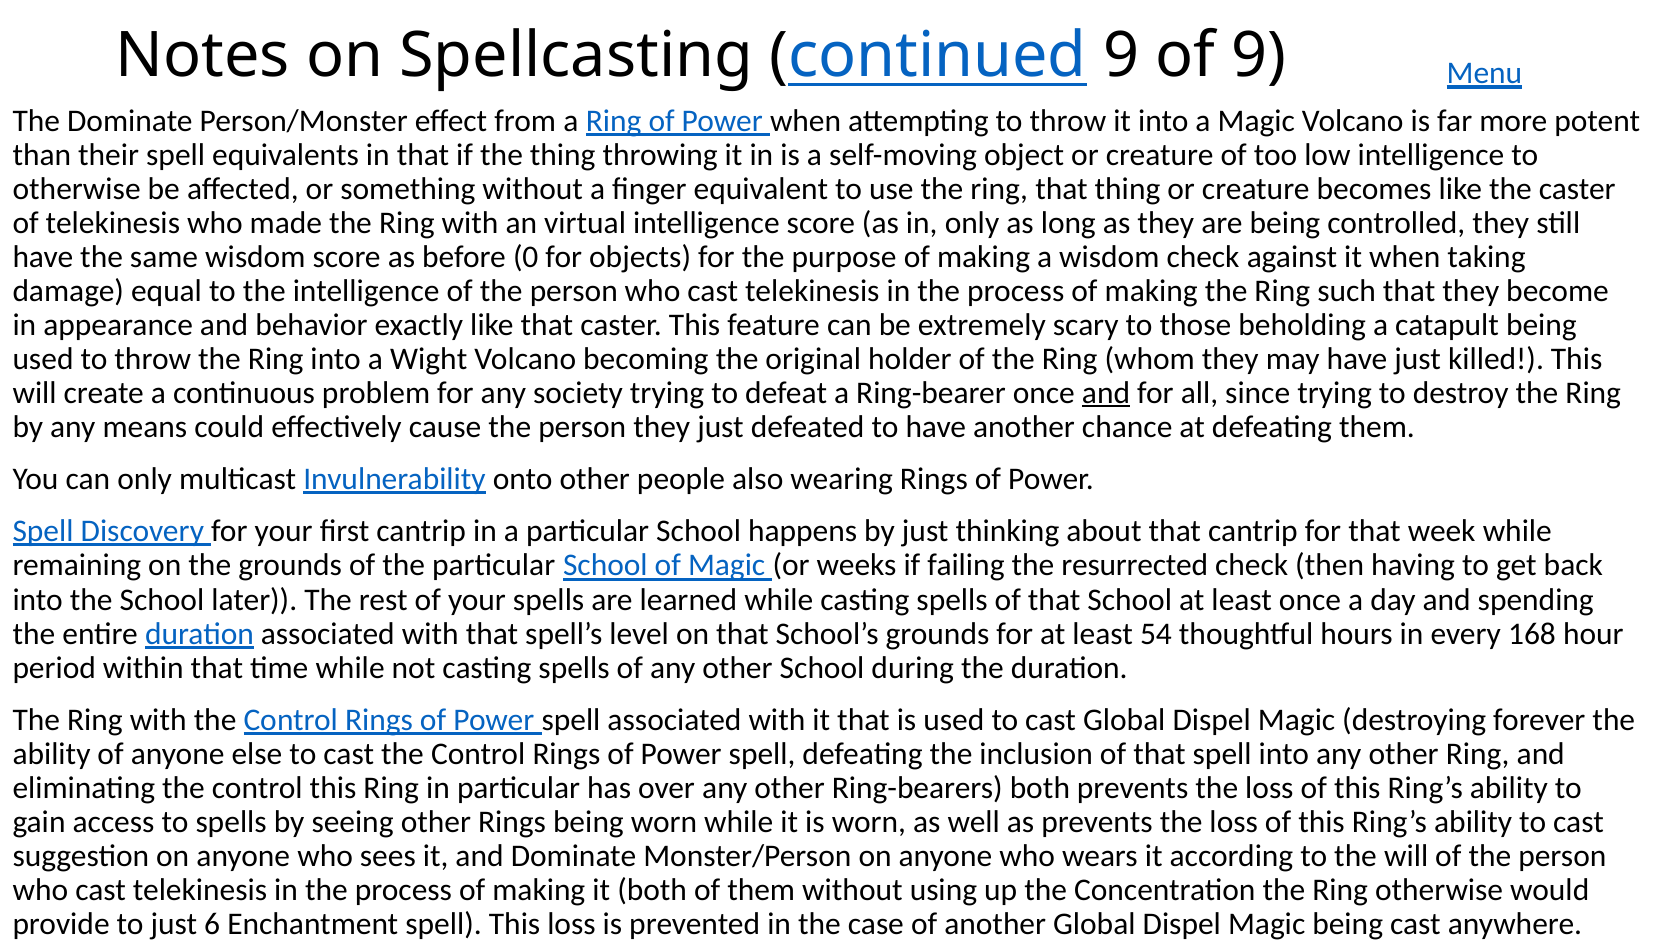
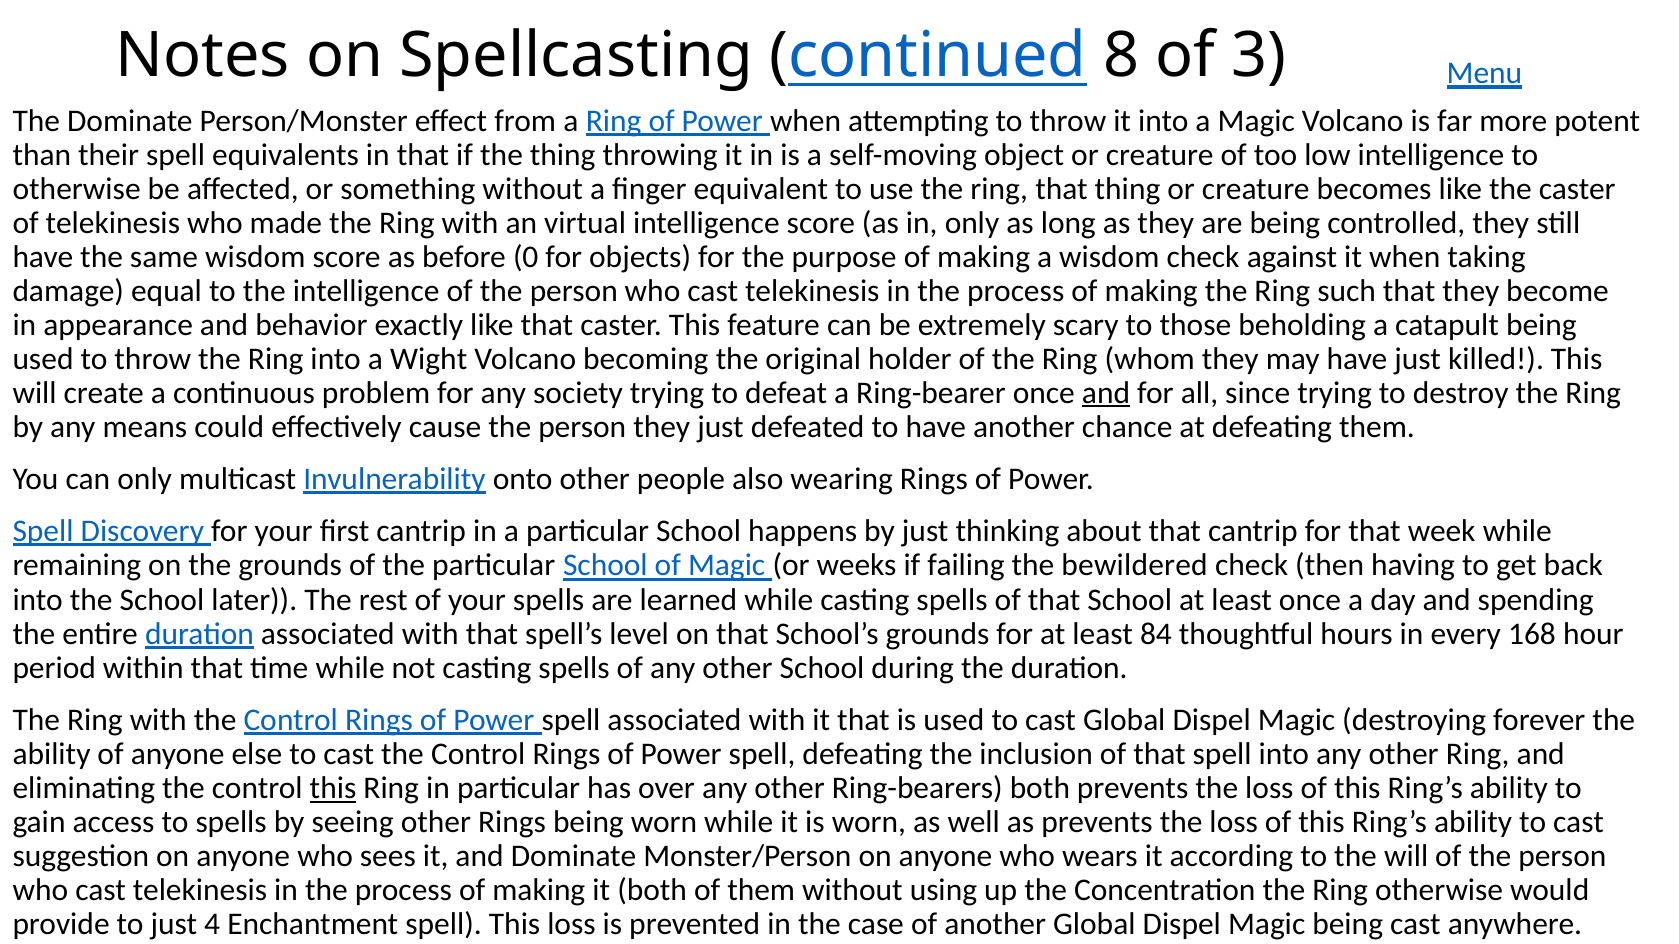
continued 9: 9 -> 8 (1121, 55)
of 9: 9 -> 3 (1259, 55)
resurrected: resurrected -> bewildered (1135, 566)
54: 54 -> 84 (1156, 634)
this underline: none -> present (333, 789)
6: 6 -> 4 (212, 925)
